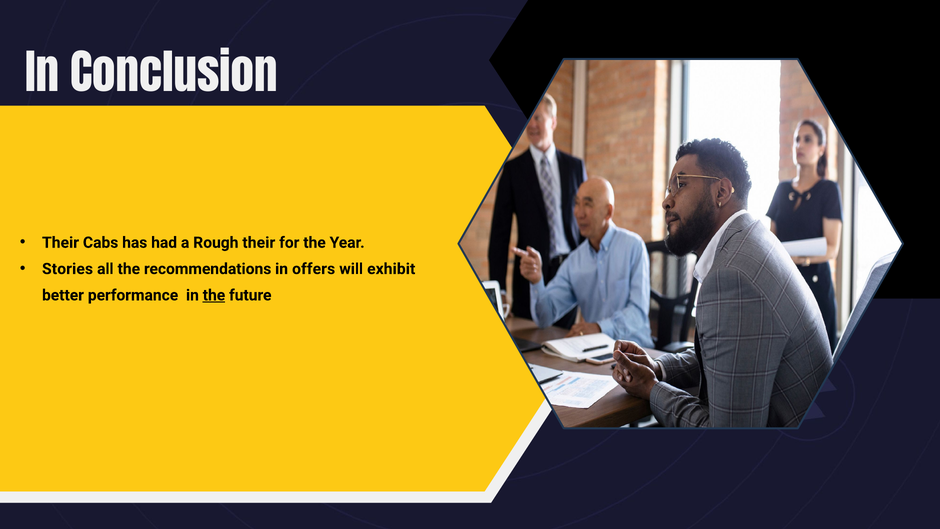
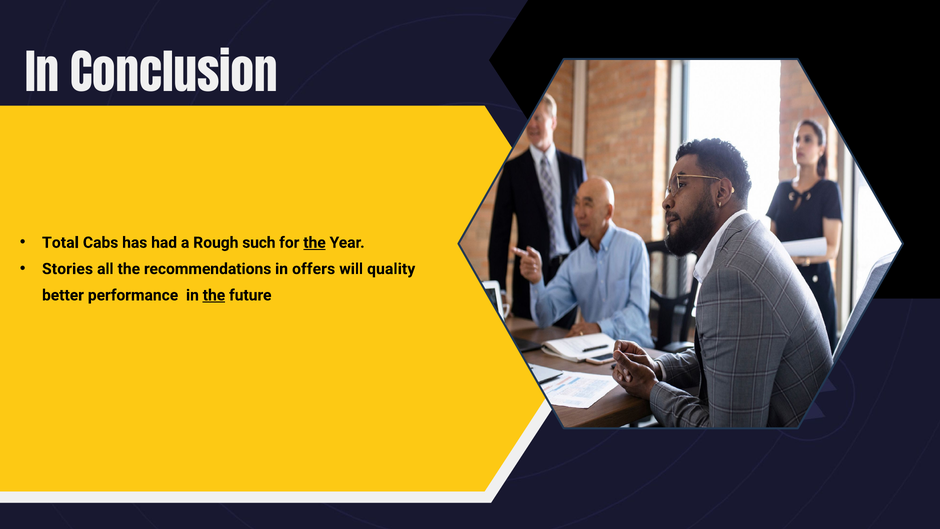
Their: Their -> Total (60, 242)
Rough their: their -> such (259, 242)
the underline: none -> present (315, 242)
exhibit: exhibit -> quality (391, 269)
